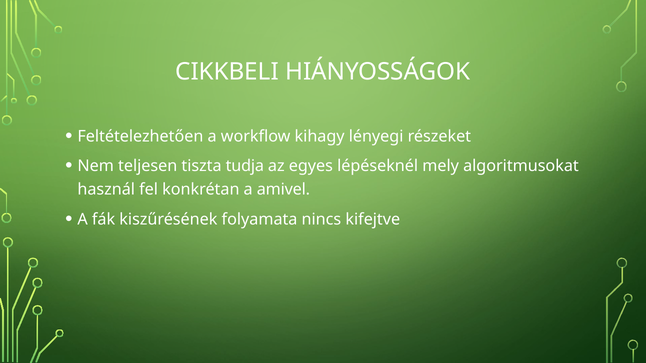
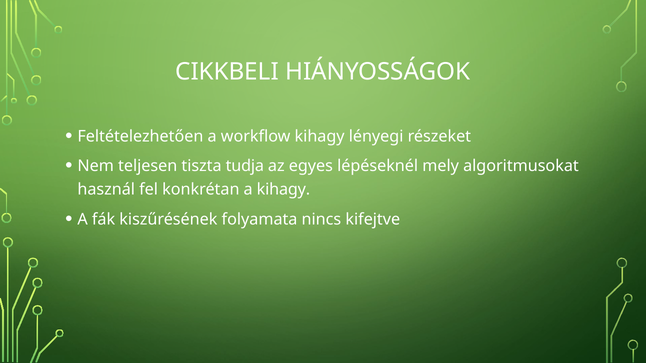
a amivel: amivel -> kihagy (283, 190)
